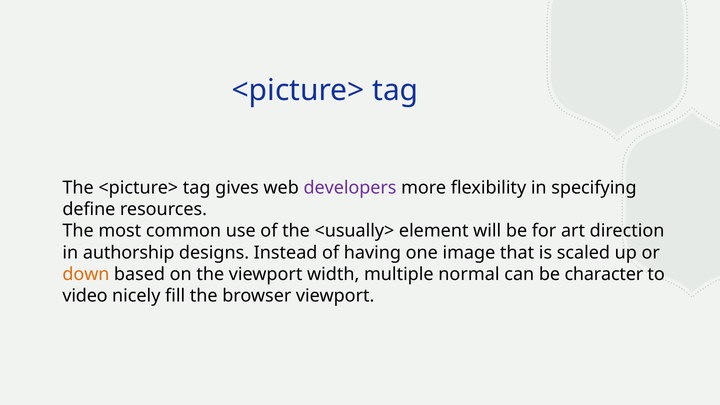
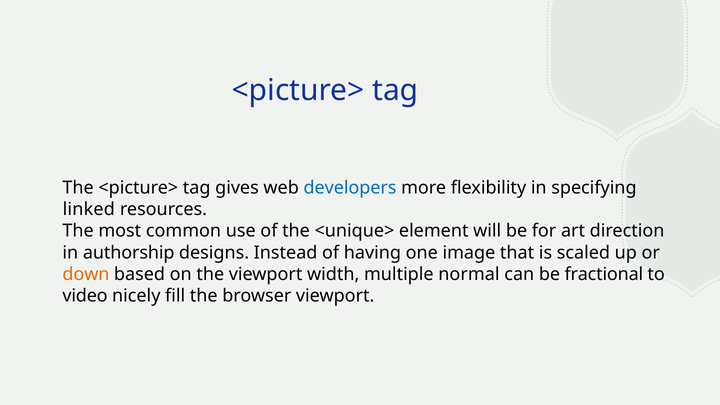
developers colour: purple -> blue (350, 188)
define: define -> linked (89, 209)
<usually>: <usually> -> <unique> (354, 231)
character: character -> fractional (604, 274)
